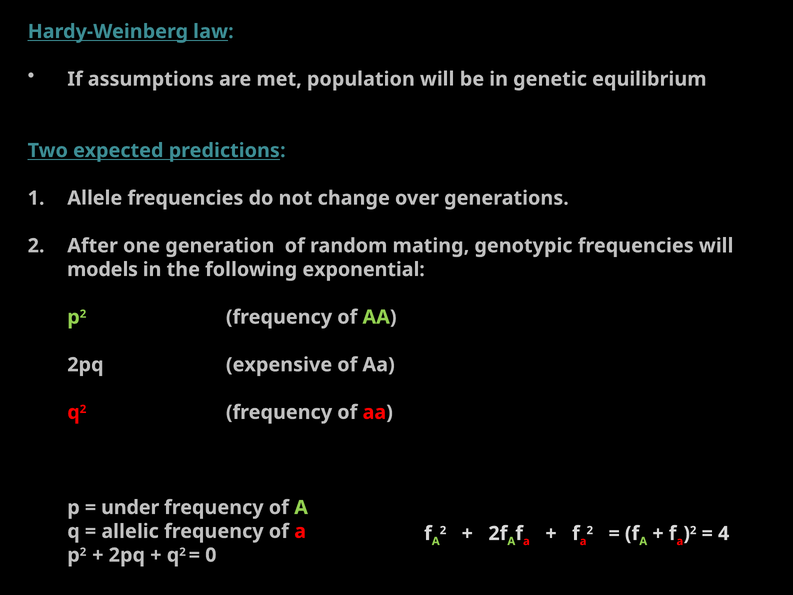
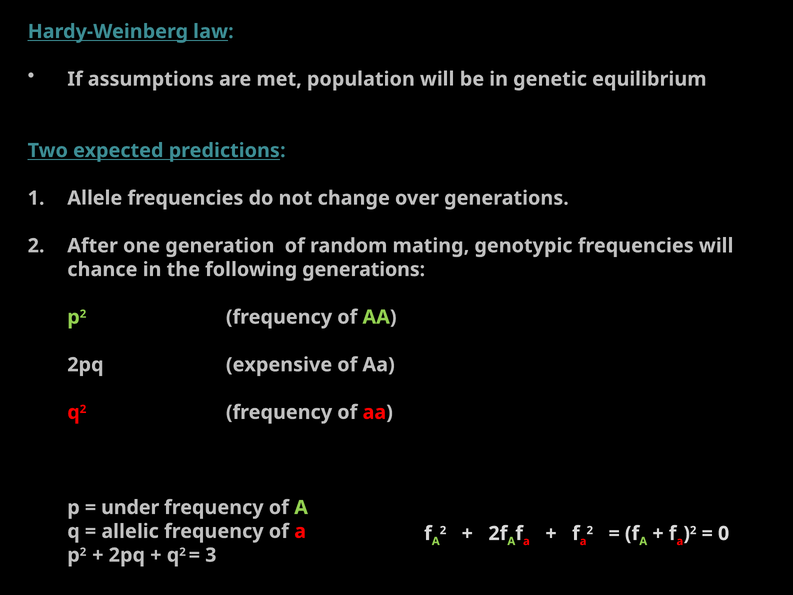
models: models -> chance (102, 269)
following exponential: exponential -> generations (364, 269)
4: 4 -> 0 (724, 533)
0: 0 -> 3 (211, 555)
